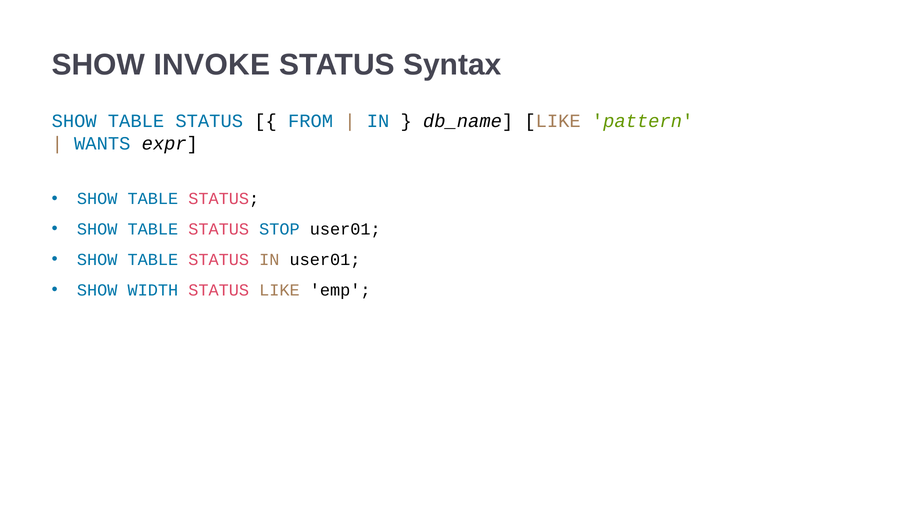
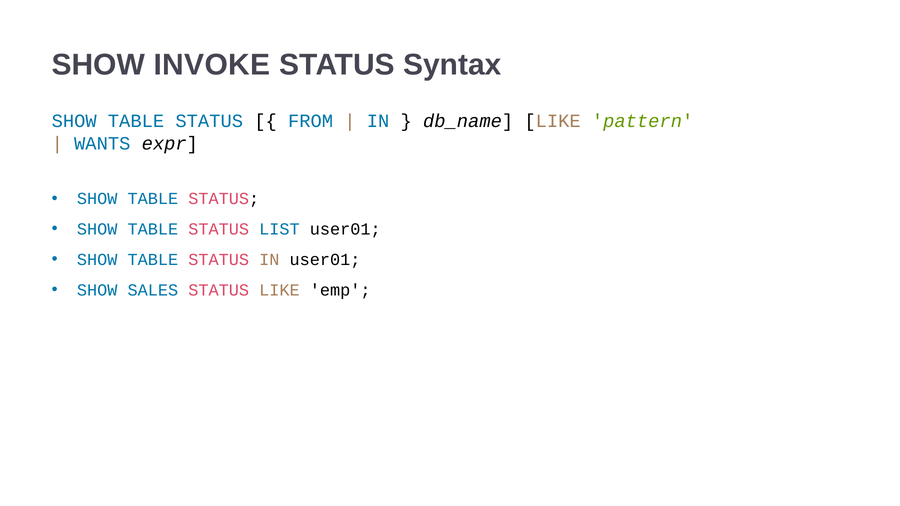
STOP: STOP -> LIST (279, 229)
WIDTH: WIDTH -> SALES (153, 290)
